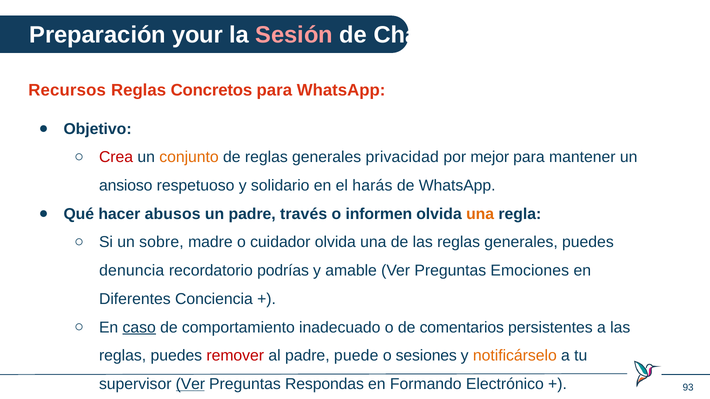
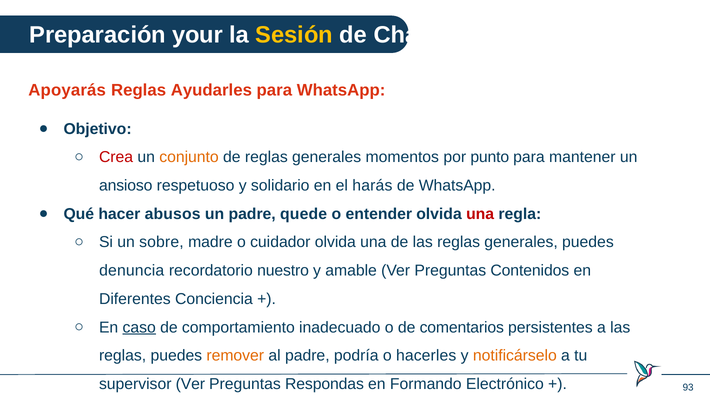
Sesión colour: pink -> yellow (294, 35)
Recursos: Recursos -> Apoyarás (67, 90)
Concretos: Concretos -> Ayudarles (211, 90)
privacidad: privacidad -> momentos (402, 157)
mejor: mejor -> punto (490, 157)
través: través -> quede (304, 214)
informen: informen -> entender (379, 214)
una colour: orange -> red (480, 214)
podrías: podrías -> nuestro (283, 271)
Emociones: Emociones -> Contenidos (530, 271)
remover colour: red -> orange (235, 356)
puede: puede -> podría (356, 356)
sesiones: sesiones -> hacerles (426, 356)
Ver underline: present -> none (190, 384)
